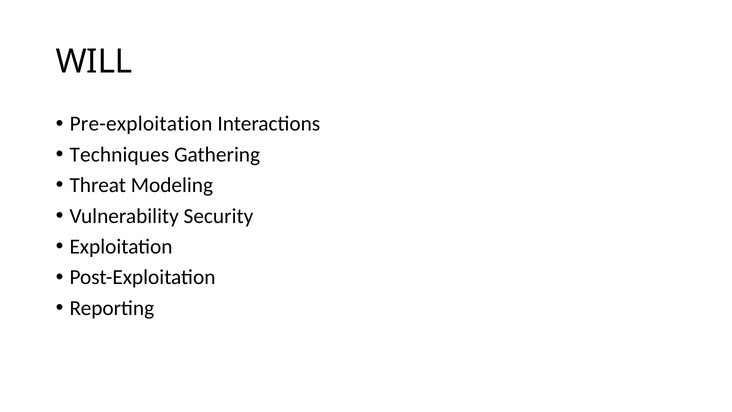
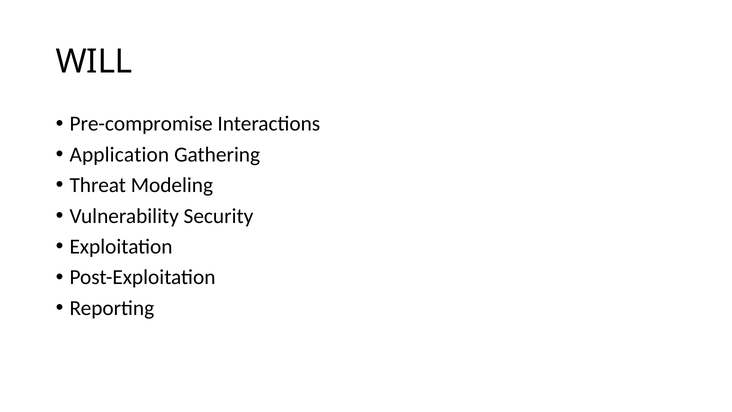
Pre-exploitation: Pre-exploitation -> Pre-compromise (141, 124)
Techniques: Techniques -> Application (119, 154)
